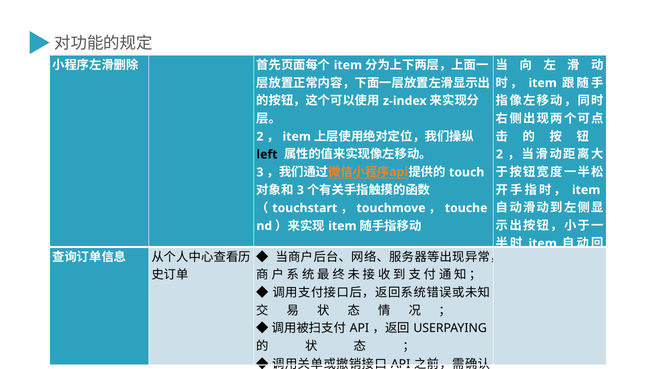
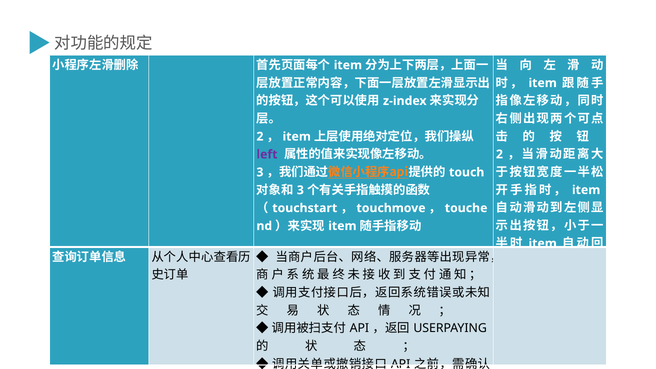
left colour: black -> purple (267, 154)
